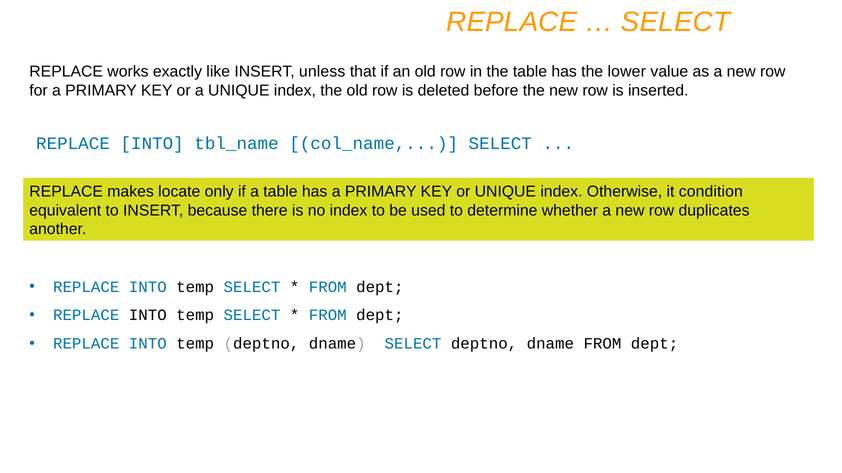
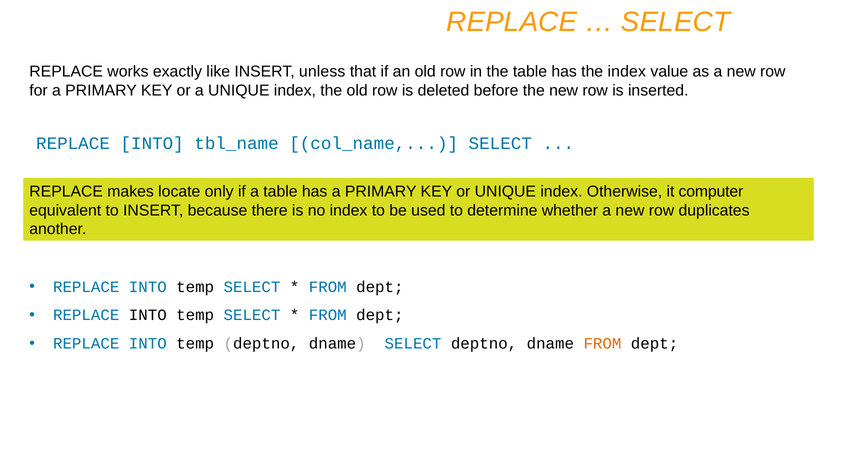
the lower: lower -> index (627, 72)
condition: condition -> computer (711, 192)
FROM colour: black -> orange (602, 344)
